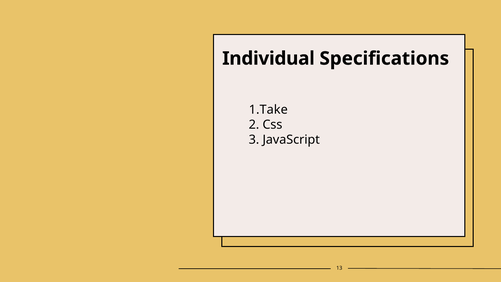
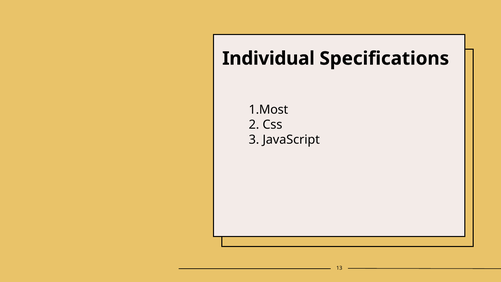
1.Take: 1.Take -> 1.Most (268, 110)
